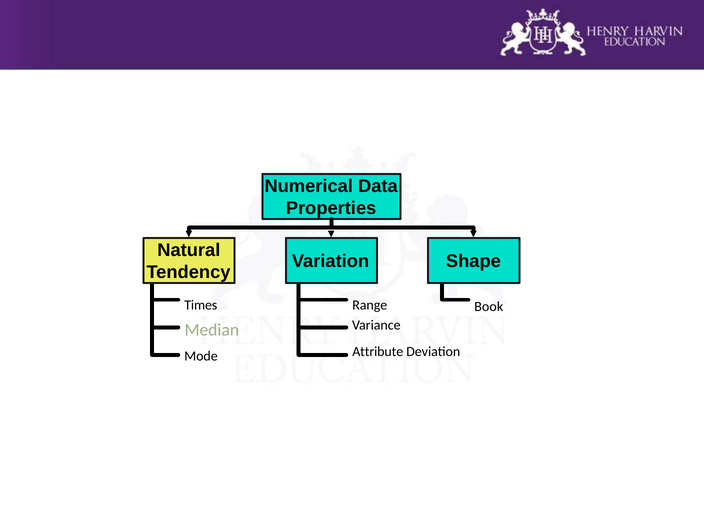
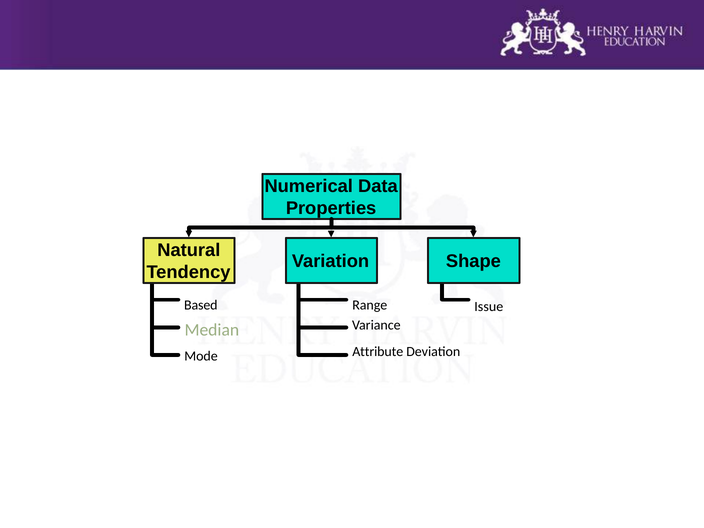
Times: Times -> Based (201, 305)
Book: Book -> Issue (489, 307)
